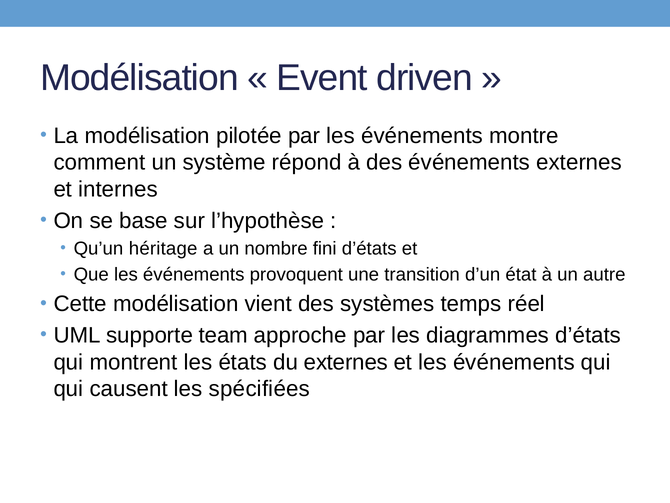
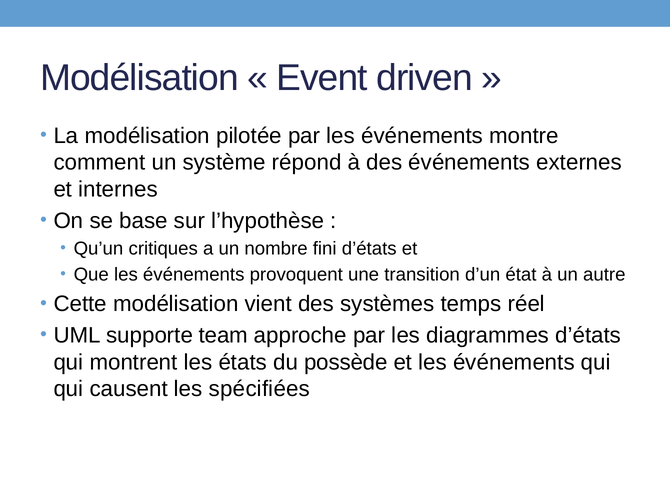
héritage: héritage -> critiques (163, 248)
du externes: externes -> possède (346, 362)
